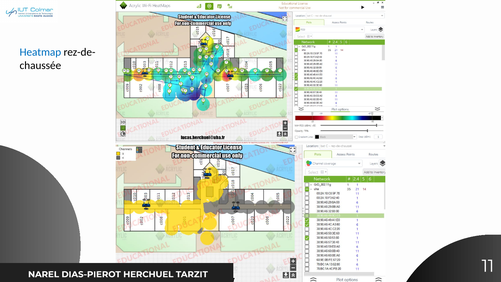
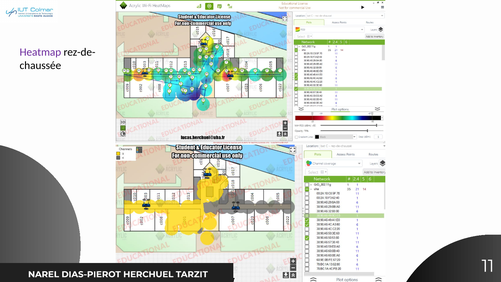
Heatmap colour: blue -> purple (40, 52)
